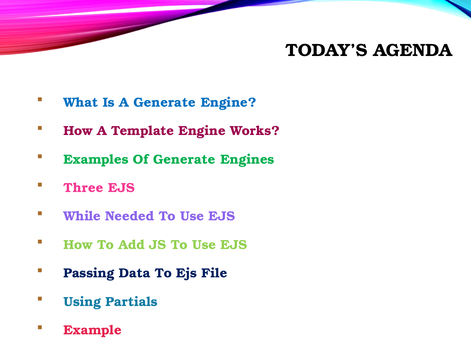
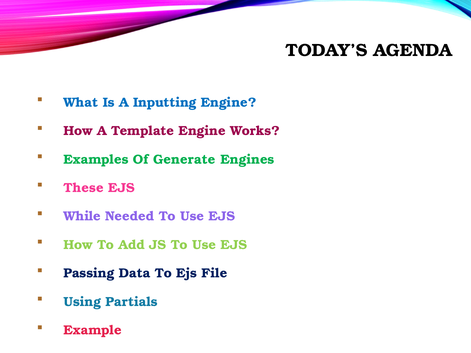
A Generate: Generate -> Inputting (165, 102)
Three: Three -> These (84, 188)
